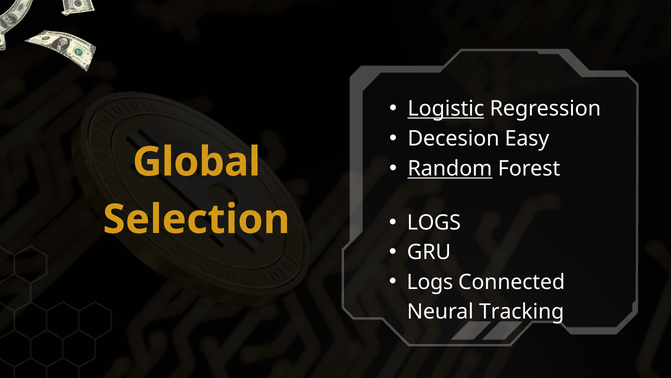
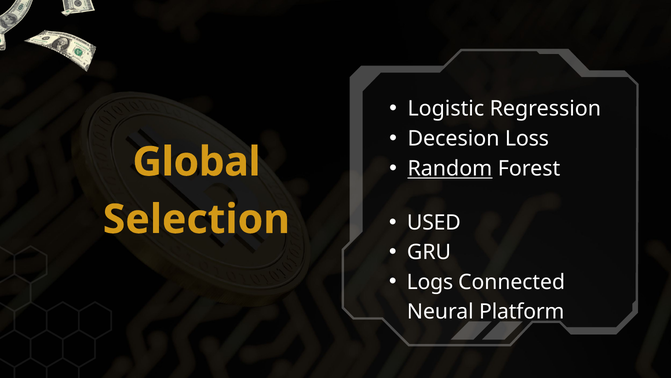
Logistic underline: present -> none (446, 109)
Easy: Easy -> Loss (527, 139)
LOGS: LOGS -> USED (434, 222)
Tracking: Tracking -> Platform (522, 311)
